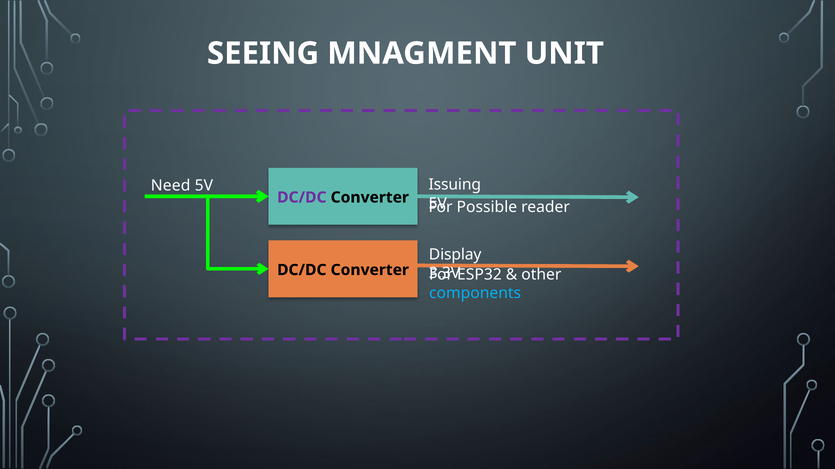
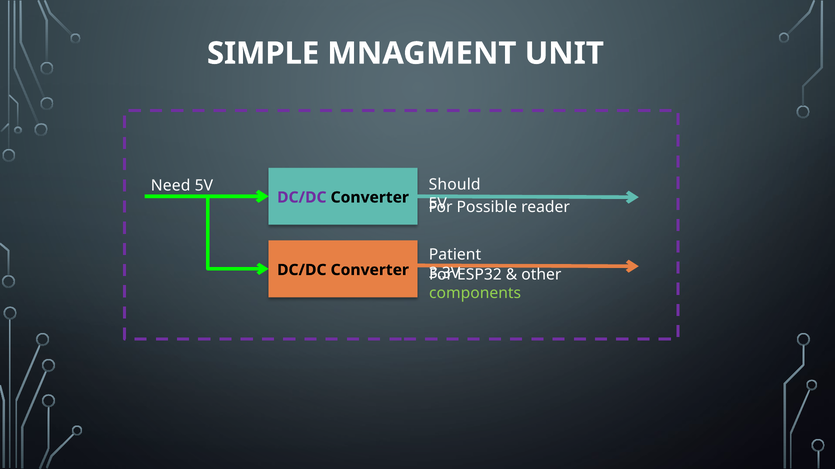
SEEING: SEEING -> SIMPLE (263, 53)
Issuing: Issuing -> Should (455, 185)
Display: Display -> Patient (455, 255)
components colour: light blue -> light green (475, 294)
